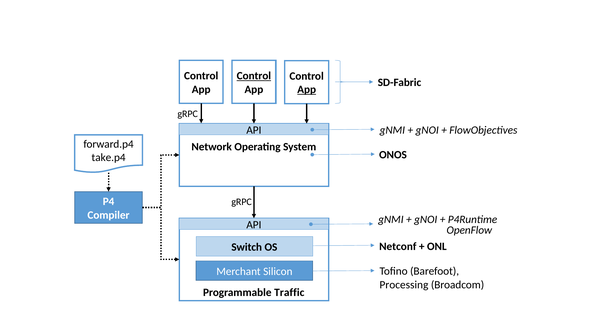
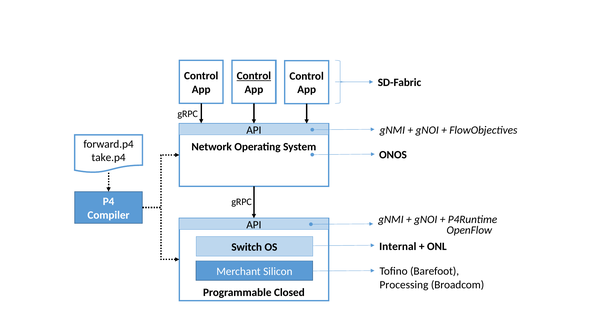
App underline: present -> none (307, 90)
Netconf: Netconf -> Internal (398, 246)
Traffic: Traffic -> Closed (289, 292)
